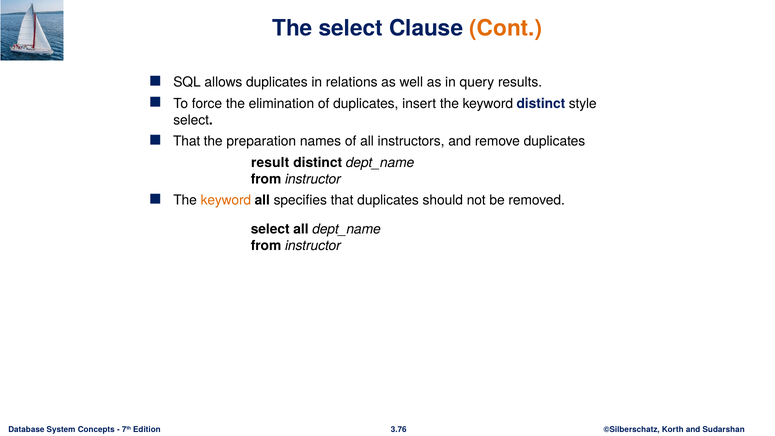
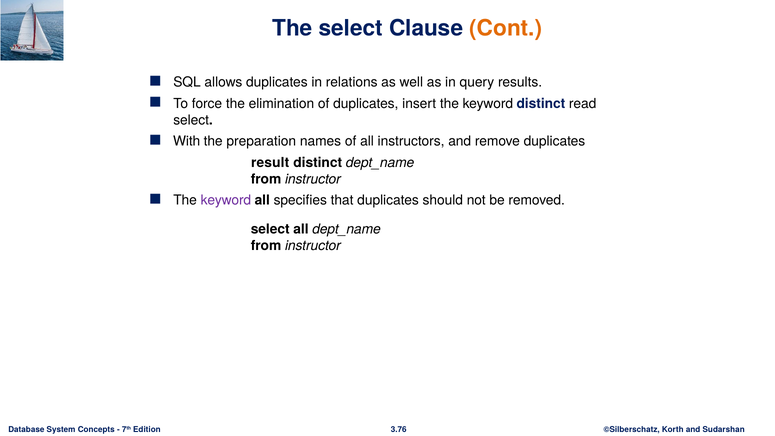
style: style -> read (583, 104)
That: That -> With (187, 141)
keyword colour: orange -> purple (226, 200)
